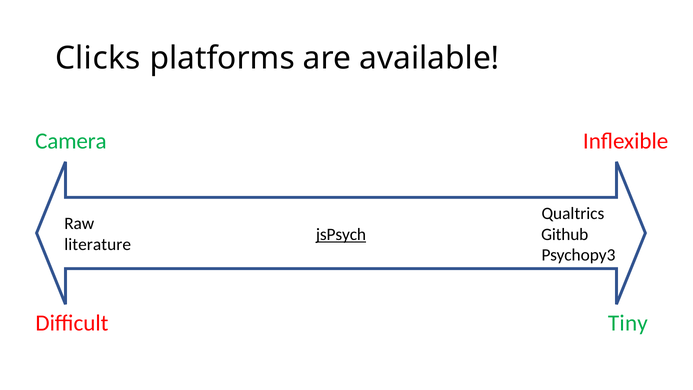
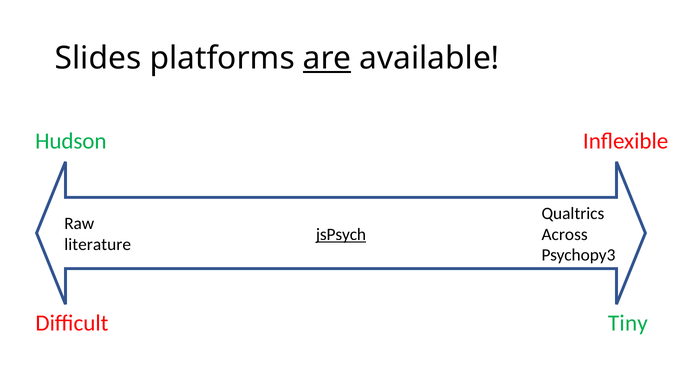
Clicks: Clicks -> Slides (98, 58)
are underline: none -> present (327, 58)
Camera: Camera -> Hudson (71, 141)
Github: Github -> Across (565, 234)
